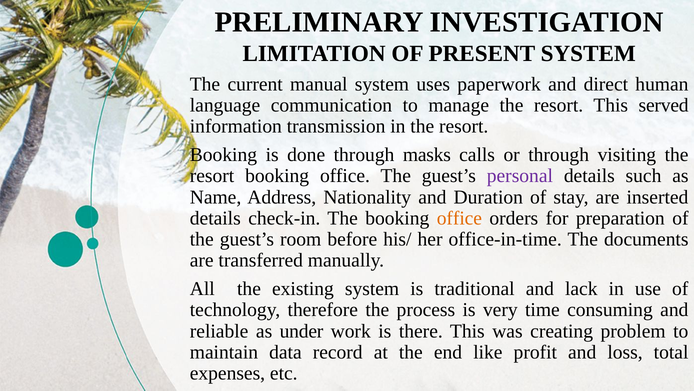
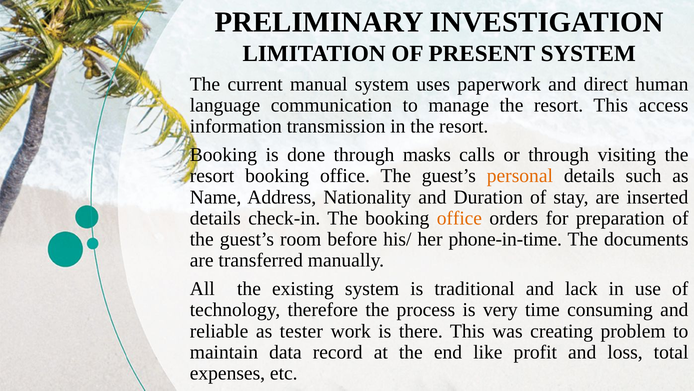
served: served -> access (664, 105)
personal colour: purple -> orange (520, 176)
office-in-time: office-in-time -> phone-in-time (505, 239)
under: under -> tester (301, 331)
